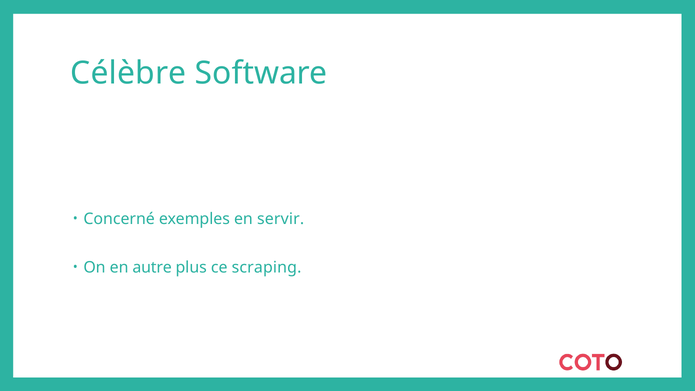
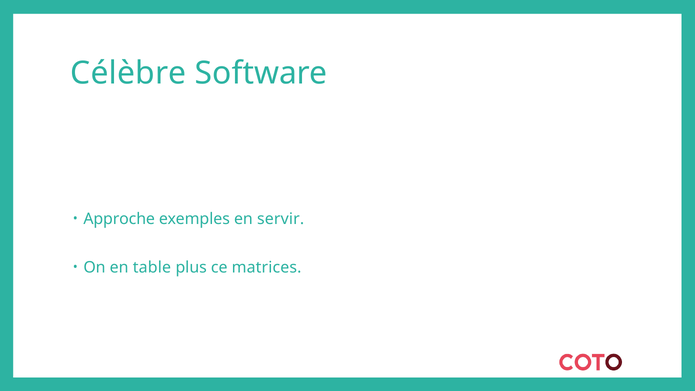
Concerné: Concerné -> Approche (119, 219)
autre: autre -> table (152, 267)
scraping: scraping -> matrices (267, 267)
